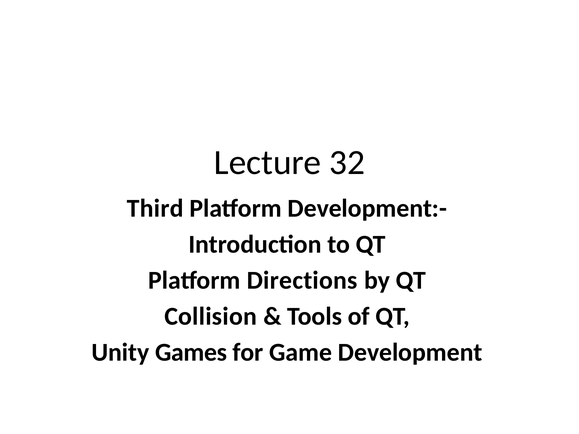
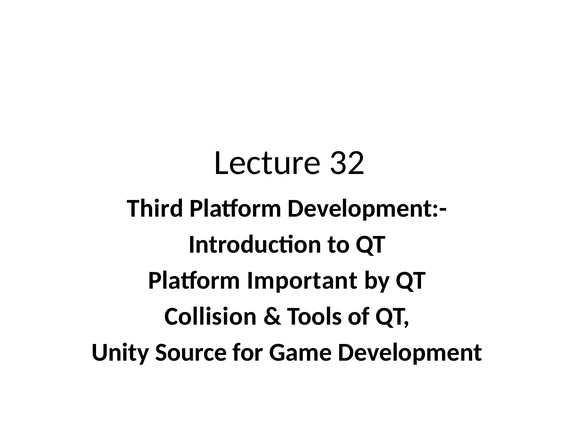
Directions: Directions -> Important (302, 280)
Games: Games -> Source (191, 353)
